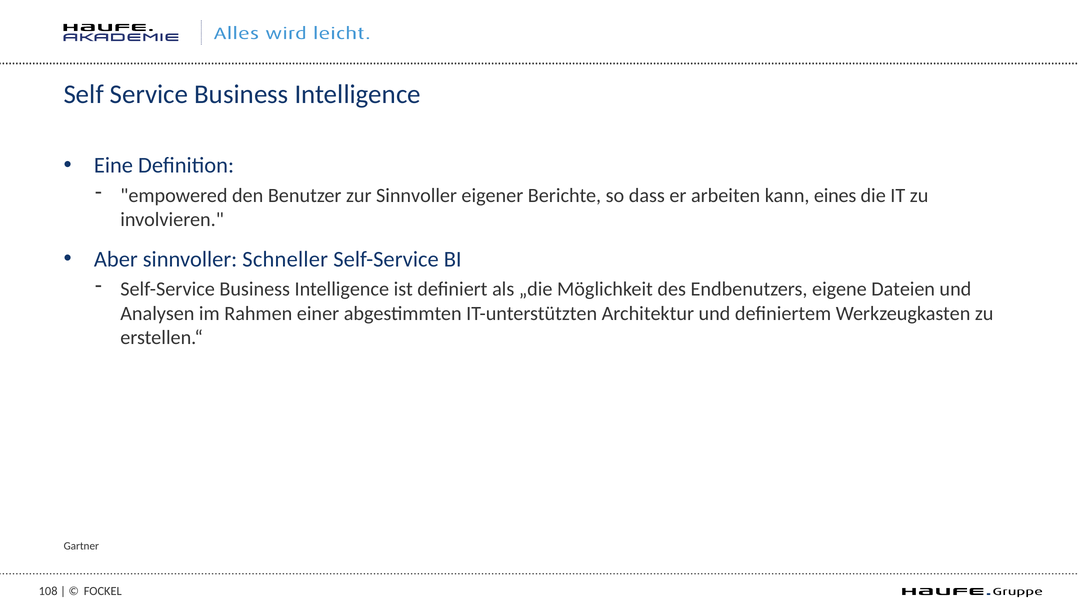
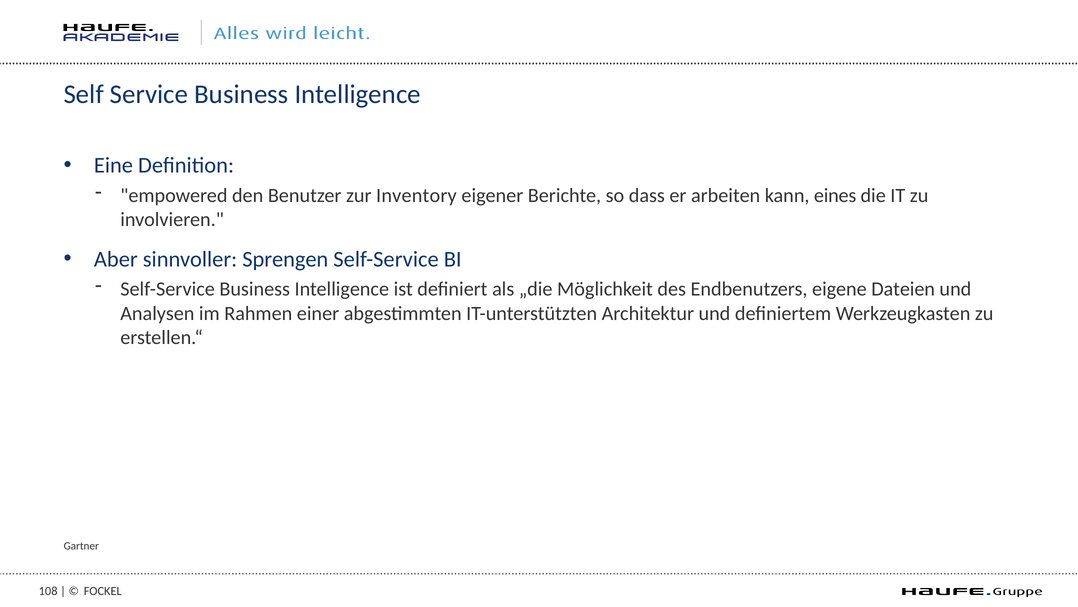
zur Sinnvoller: Sinnvoller -> Inventory (416, 195)
Schneller: Schneller -> Sprengen (285, 259)
